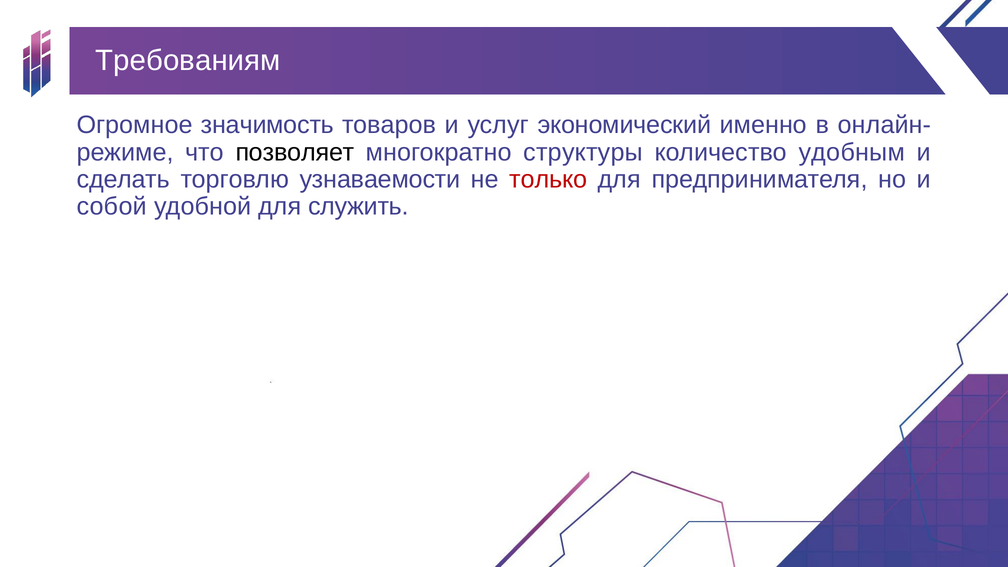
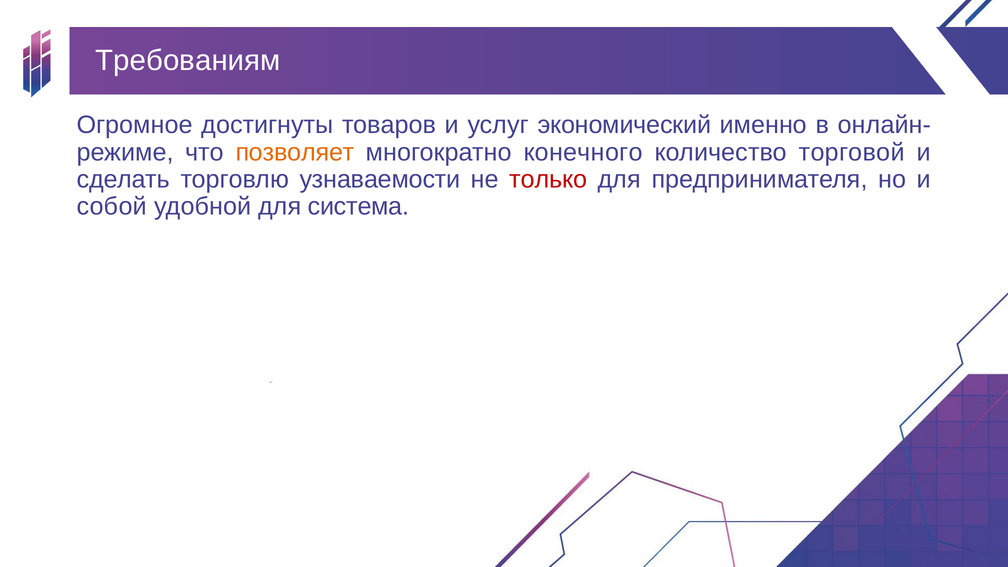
значимость: значимость -> достигнуты (267, 125)
позволяет colour: black -> orange (295, 152)
структуры: структуры -> конечного (583, 152)
удобным: удобным -> торговой (852, 152)
служить: служить -> система (358, 207)
